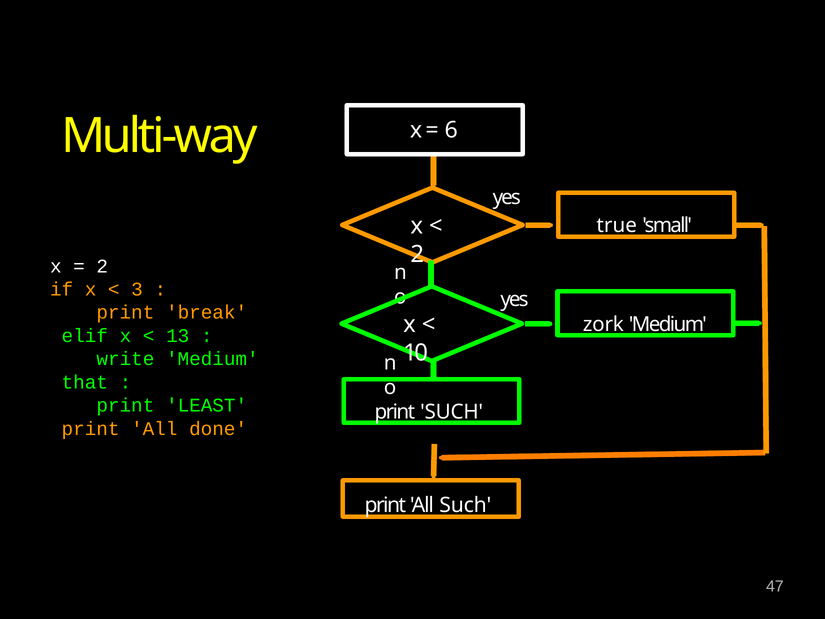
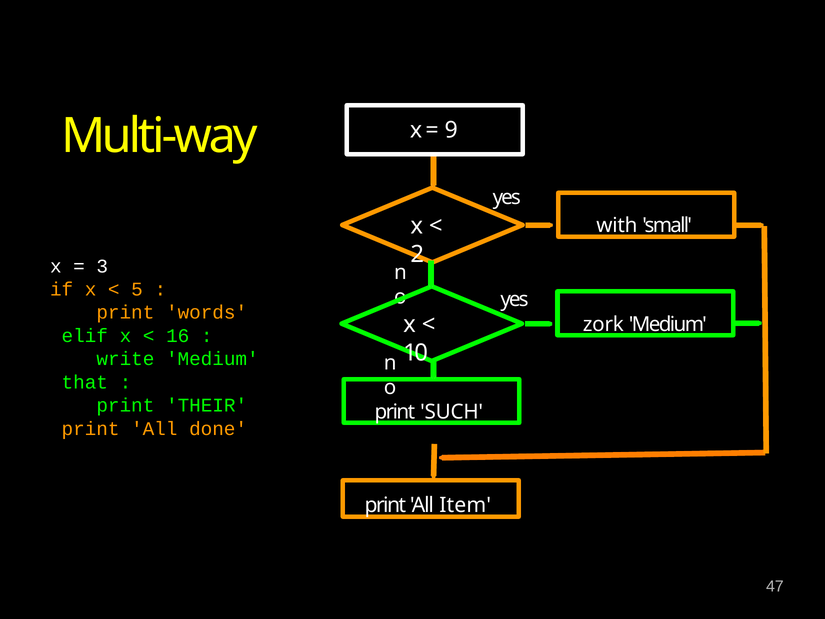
6: 6 -> 9 (451, 130)
true: true -> with (617, 226)
2: 2 -> 3 (102, 266)
3: 3 -> 5 (137, 289)
break: break -> words (207, 312)
13: 13 -> 16 (178, 336)
LEAST: LEAST -> THEIR (207, 405)
All Such: Such -> Item (465, 505)
